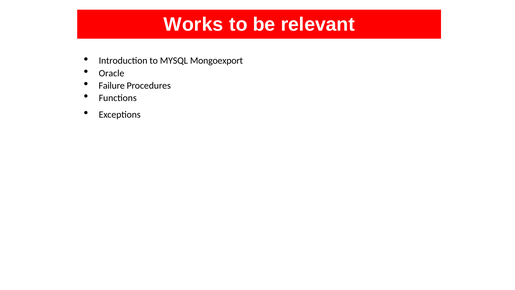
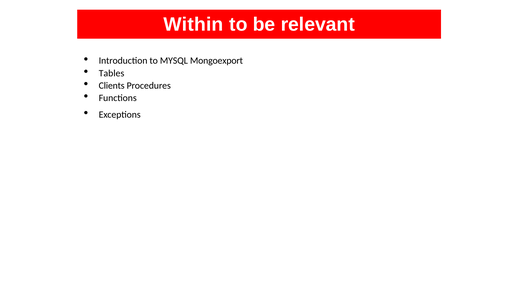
Works: Works -> Within (193, 24)
Oracle: Oracle -> Tables (112, 73)
Failure: Failure -> Clients (112, 85)
